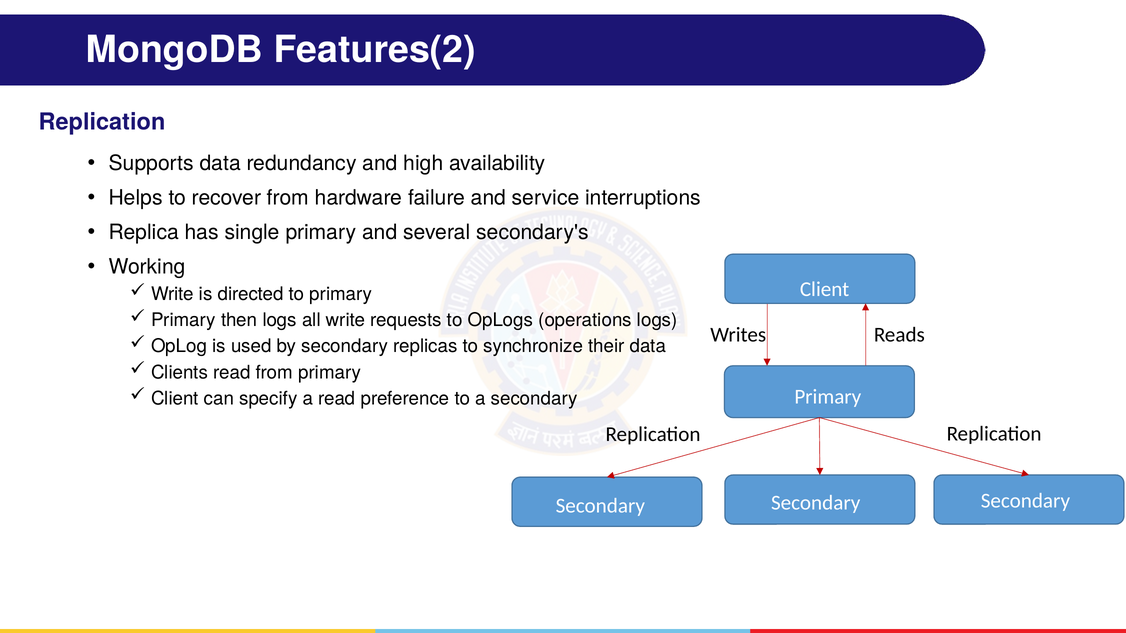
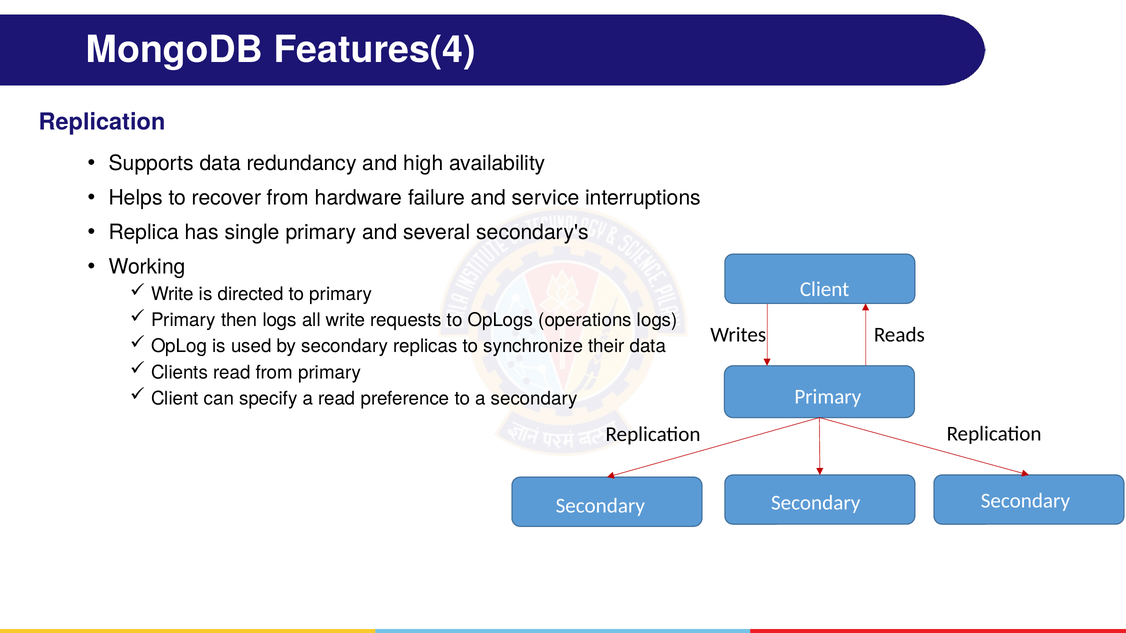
Features(2: Features(2 -> Features(4 (375, 50)
